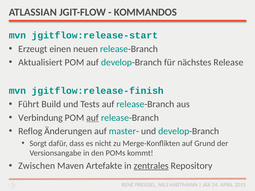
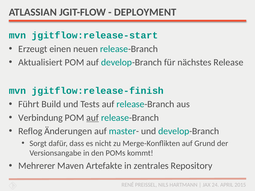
KOMMANDOS: KOMMANDOS -> DEPLOYMENT (145, 12)
Zwischen: Zwischen -> Mehrerer (37, 166)
zentrales underline: present -> none (151, 166)
